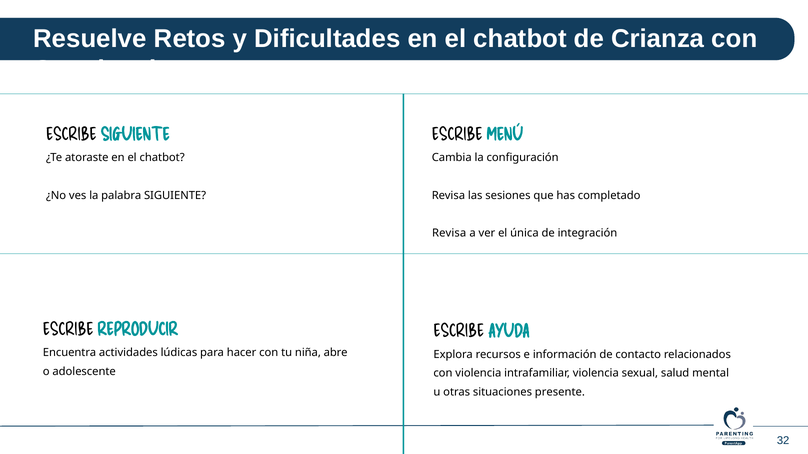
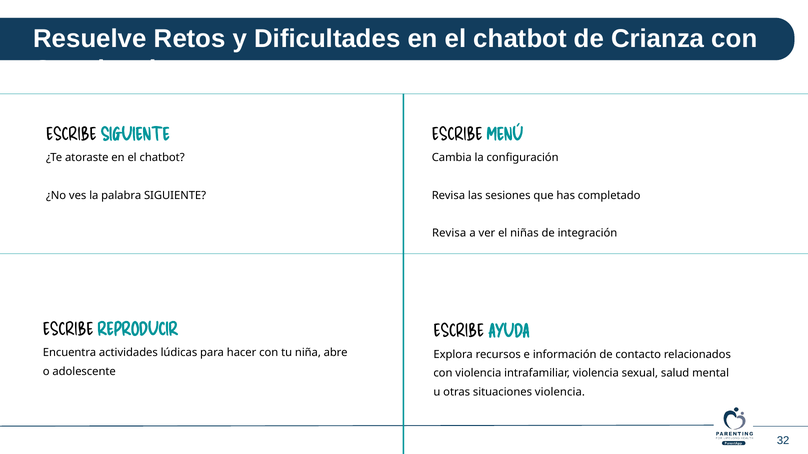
única: única -> niñas (524, 233)
situaciones presente: presente -> violencia (560, 392)
